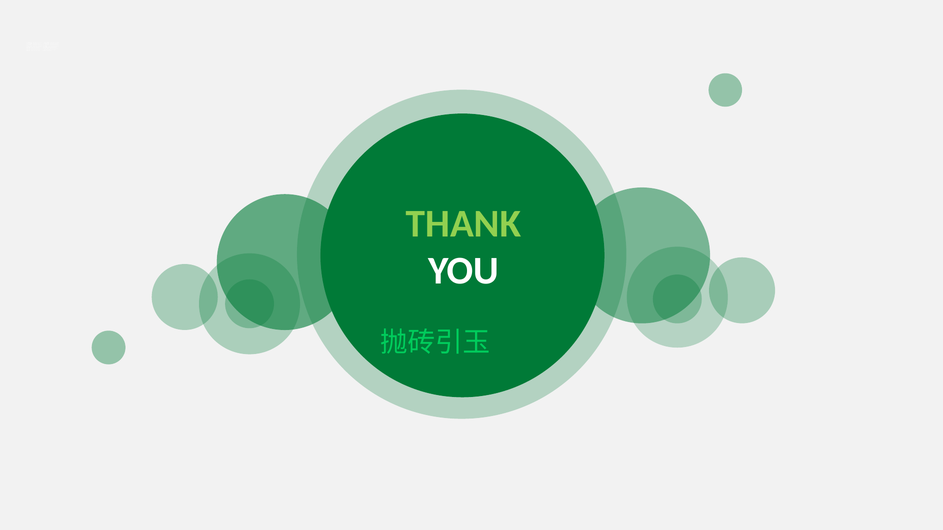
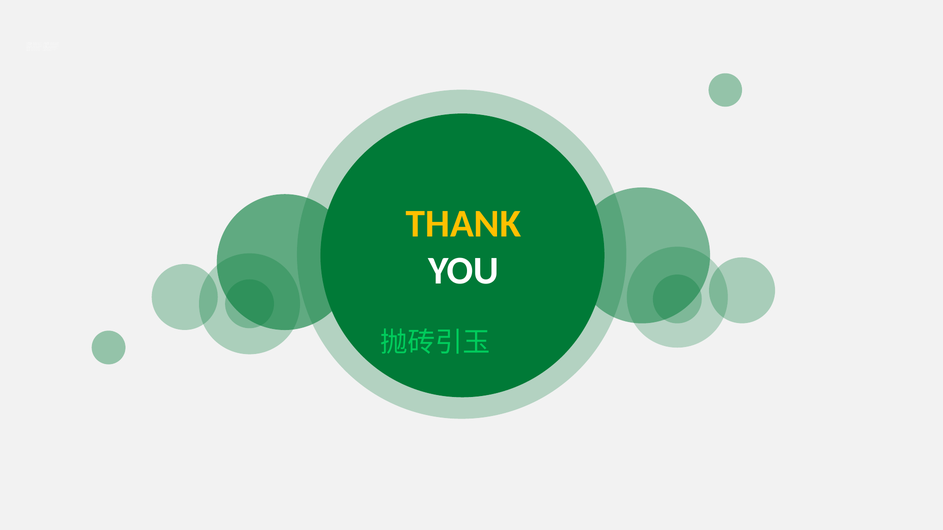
THANK colour: light green -> yellow (464, 224)
